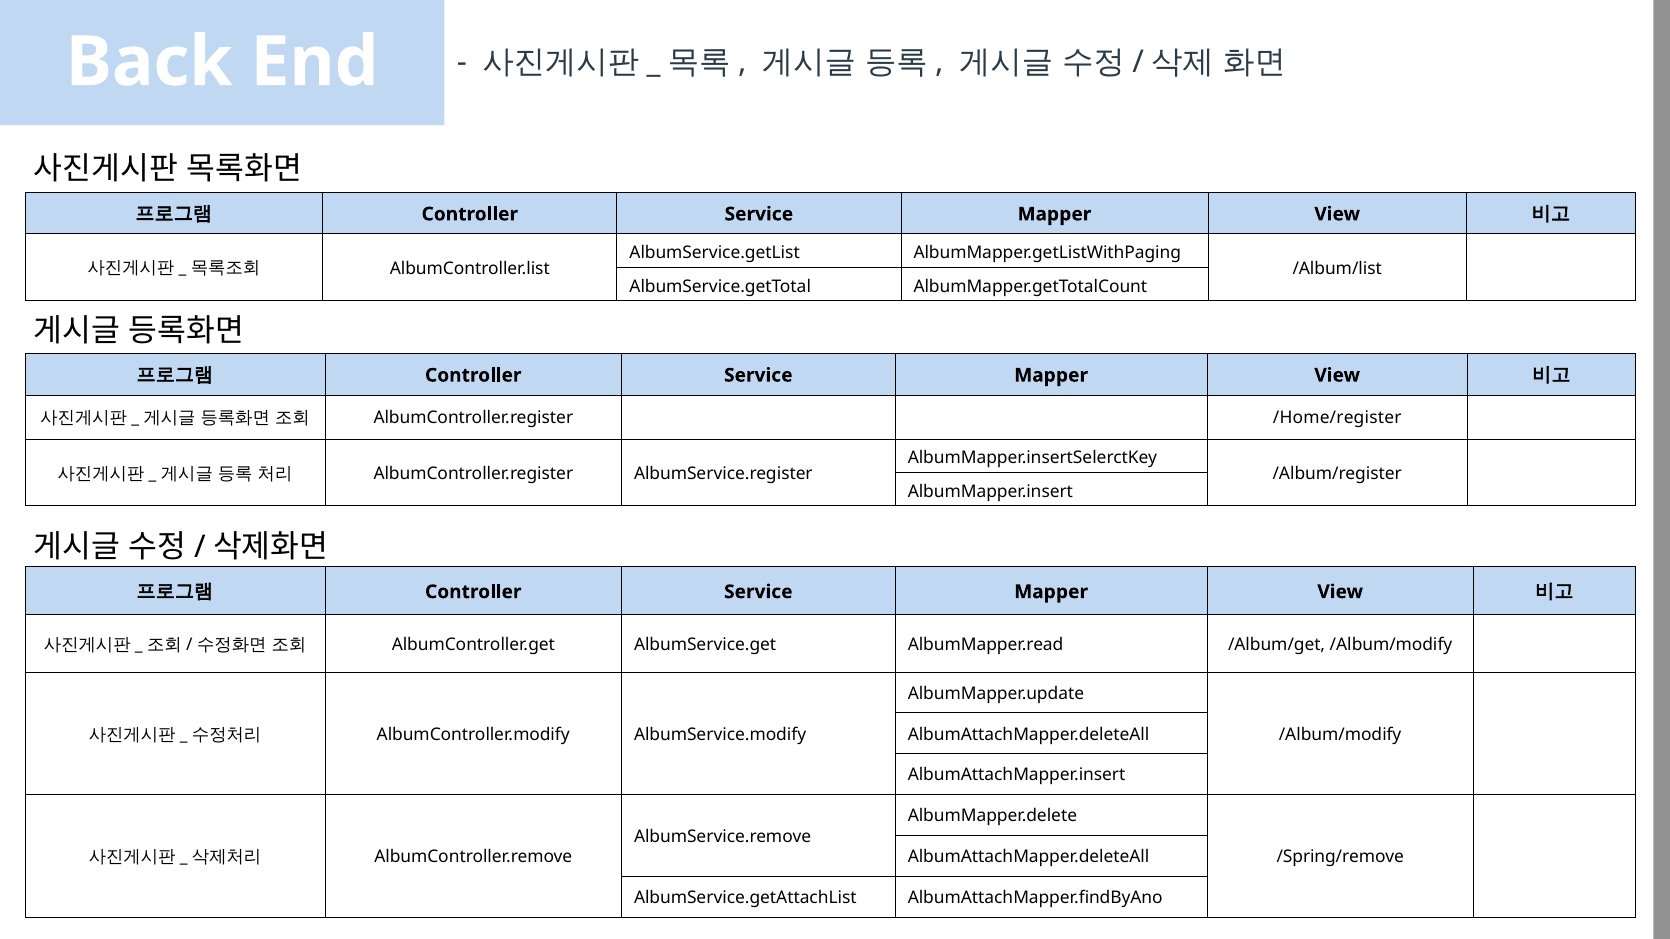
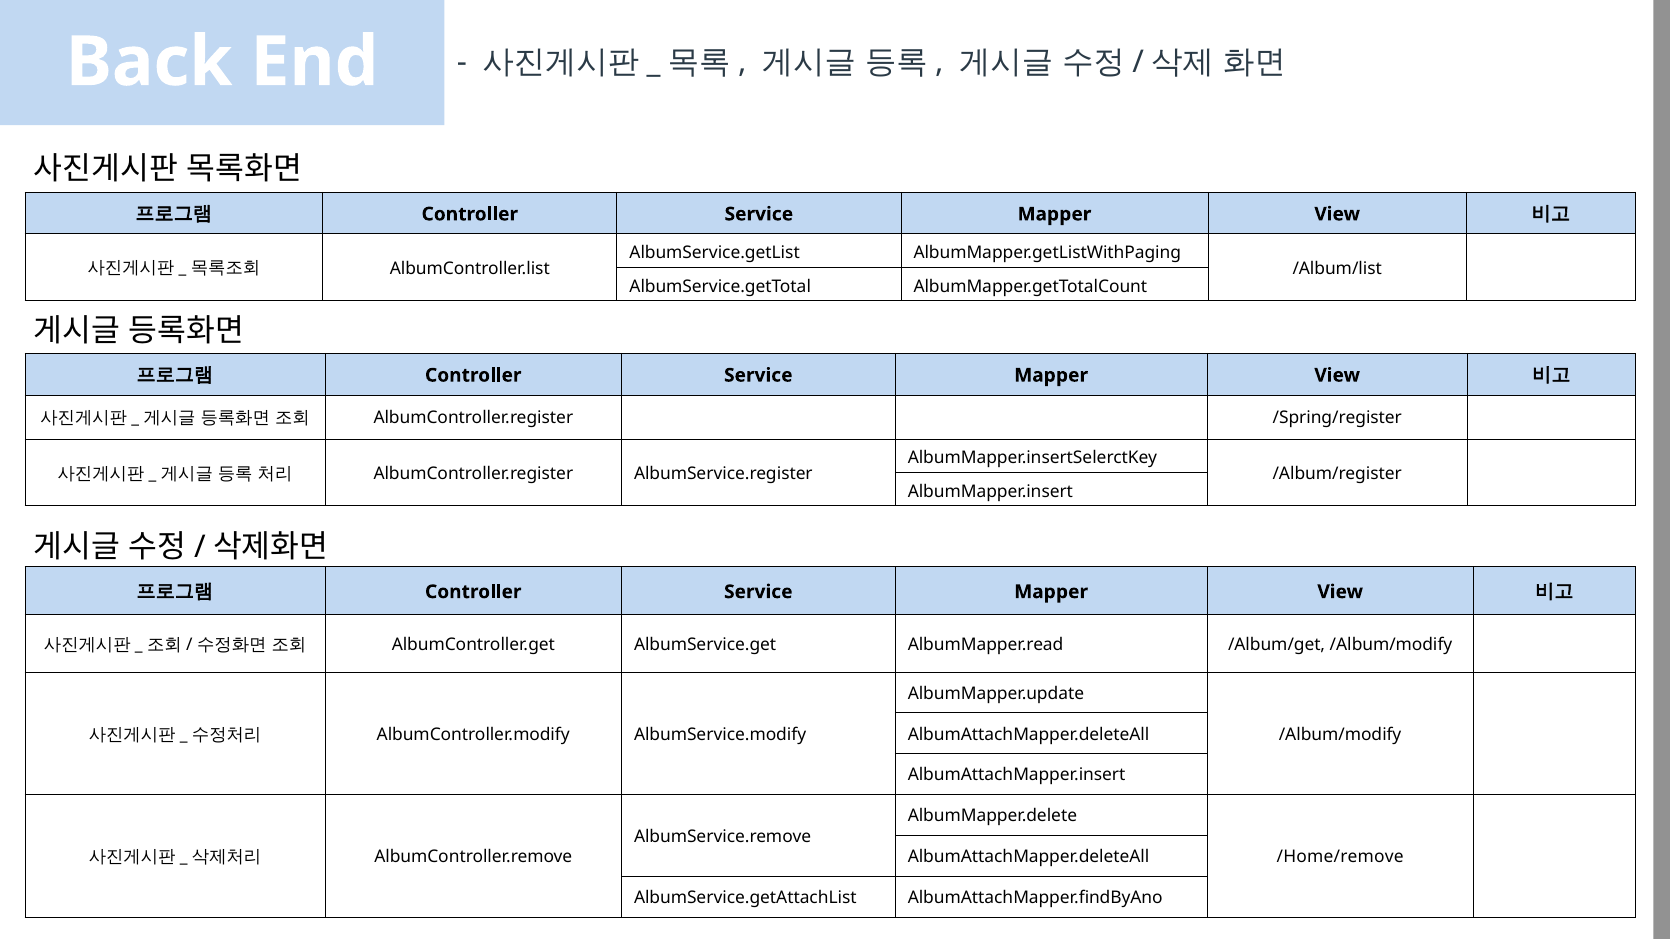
/Home/register: /Home/register -> /Spring/register (1337, 418)
/Spring/remove: /Spring/remove -> /Home/remove (1340, 857)
